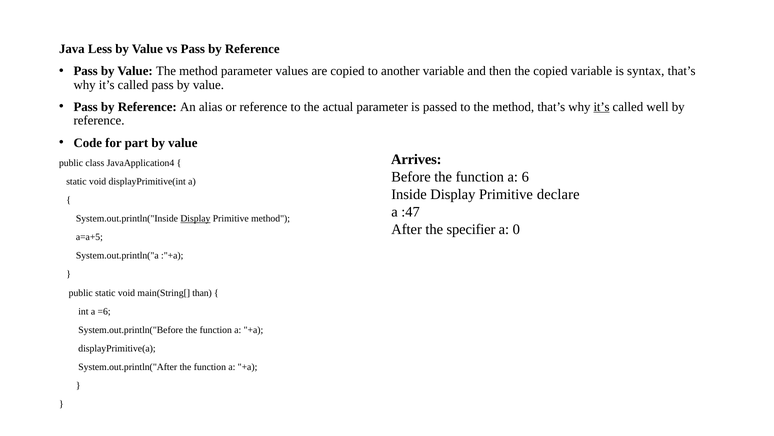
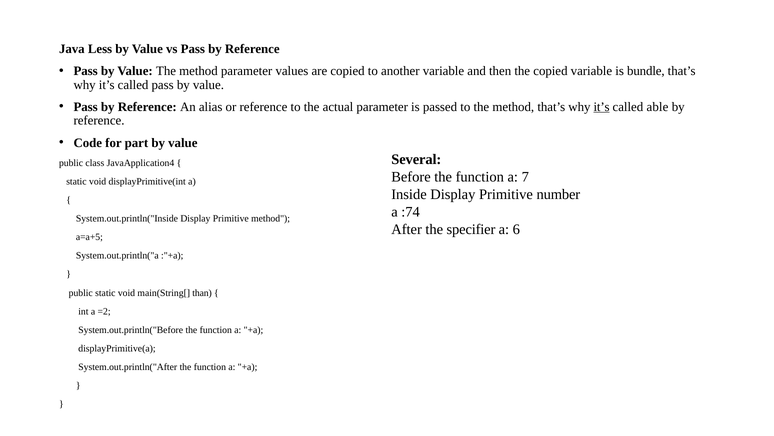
syntax: syntax -> bundle (646, 71)
well: well -> able (657, 107)
Arrives: Arrives -> Several (416, 159)
6: 6 -> 7 (525, 177)
declare: declare -> number (558, 194)
:47: :47 -> :74 (411, 212)
Display underline: present -> none (195, 218)
0: 0 -> 6 (516, 229)
=6: =6 -> =2 (104, 311)
